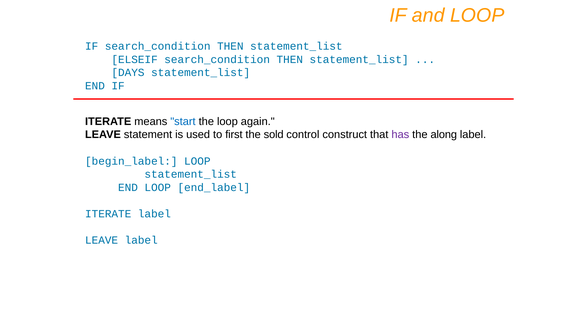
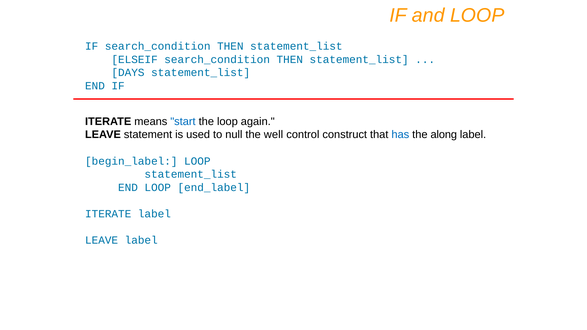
first: first -> null (234, 135)
sold: sold -> well (274, 135)
has colour: purple -> blue (400, 135)
